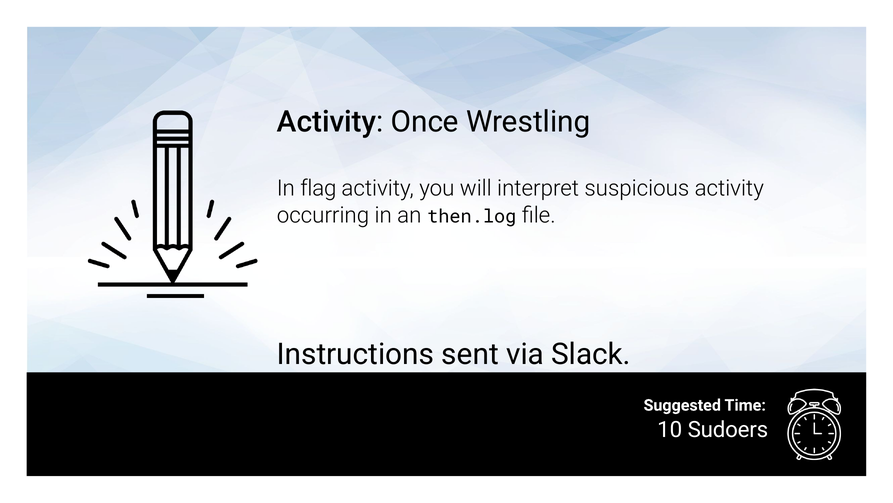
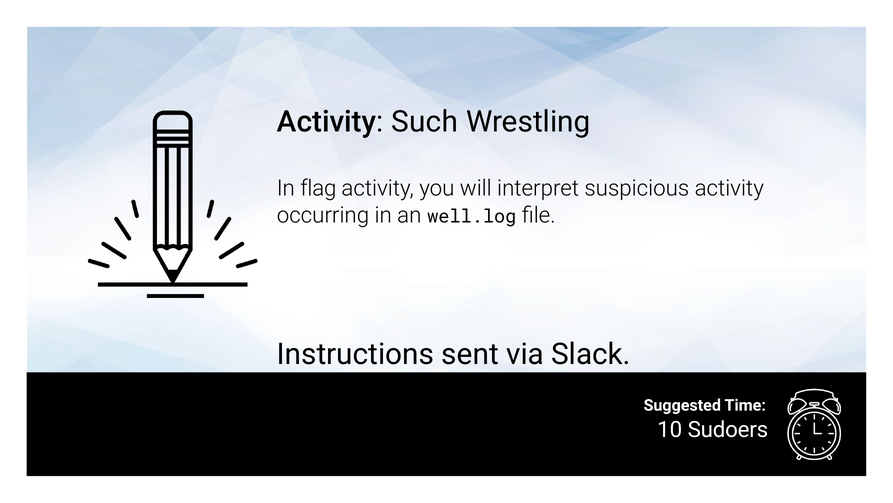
Once: Once -> Such (425, 122)
then.log: then.log -> well.log (472, 216)
